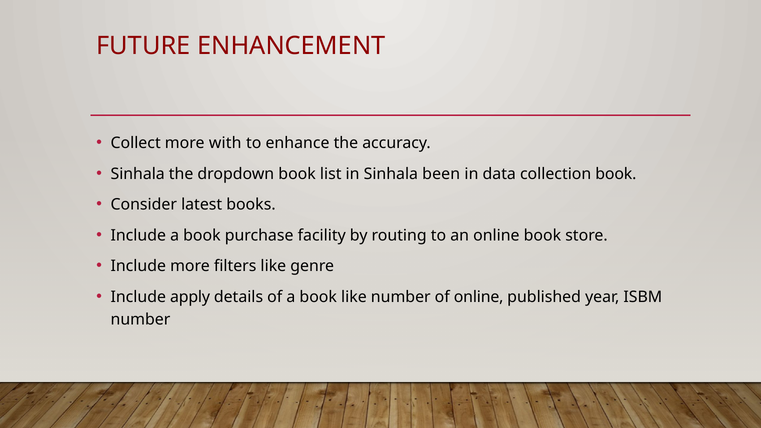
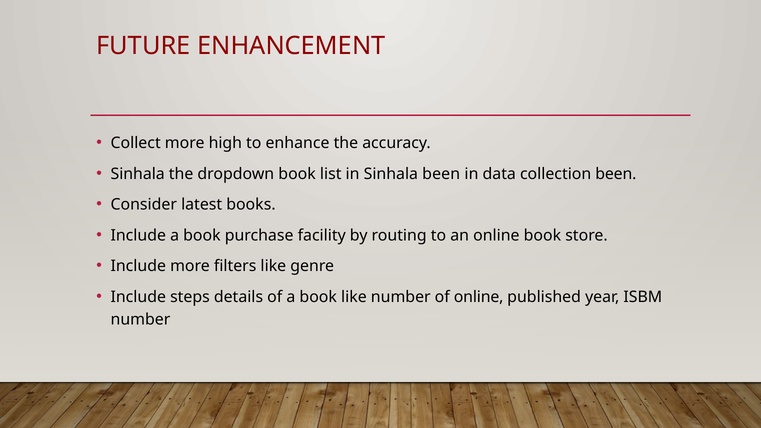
with: with -> high (225, 143)
collection book: book -> been (616, 174)
apply: apply -> steps (190, 297)
